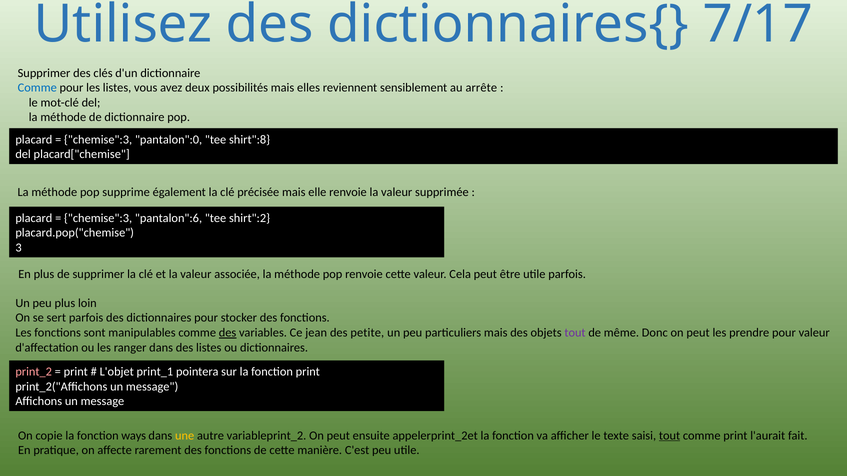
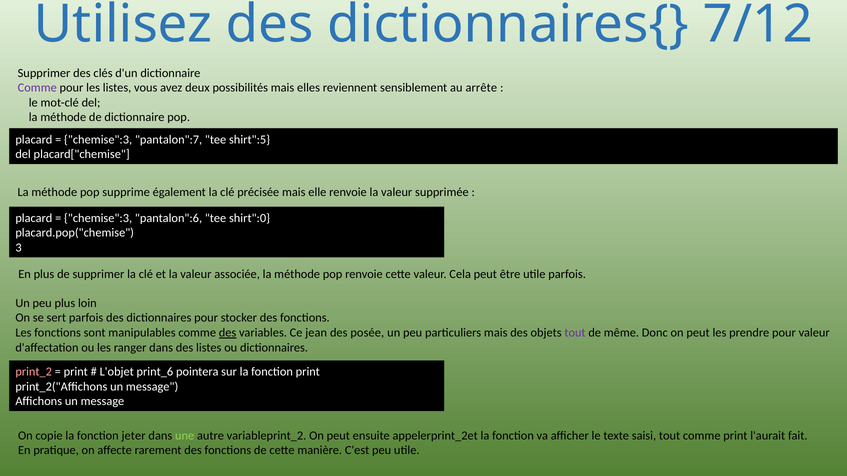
7/17: 7/17 -> 7/12 (758, 24)
Comme colour: blue -> purple (37, 88)
pantalon":0: pantalon":0 -> pantalon":7 (169, 140)
shirt":8: shirt":8 -> shirt":5 (250, 140)
shirt":2: shirt":2 -> shirt":0 (250, 218)
petite: petite -> posée (367, 333)
print_1: print_1 -> print_6 (155, 372)
ways: ways -> jeter (134, 436)
une colour: yellow -> light green (185, 436)
tout underline: present -> none (670, 436)
